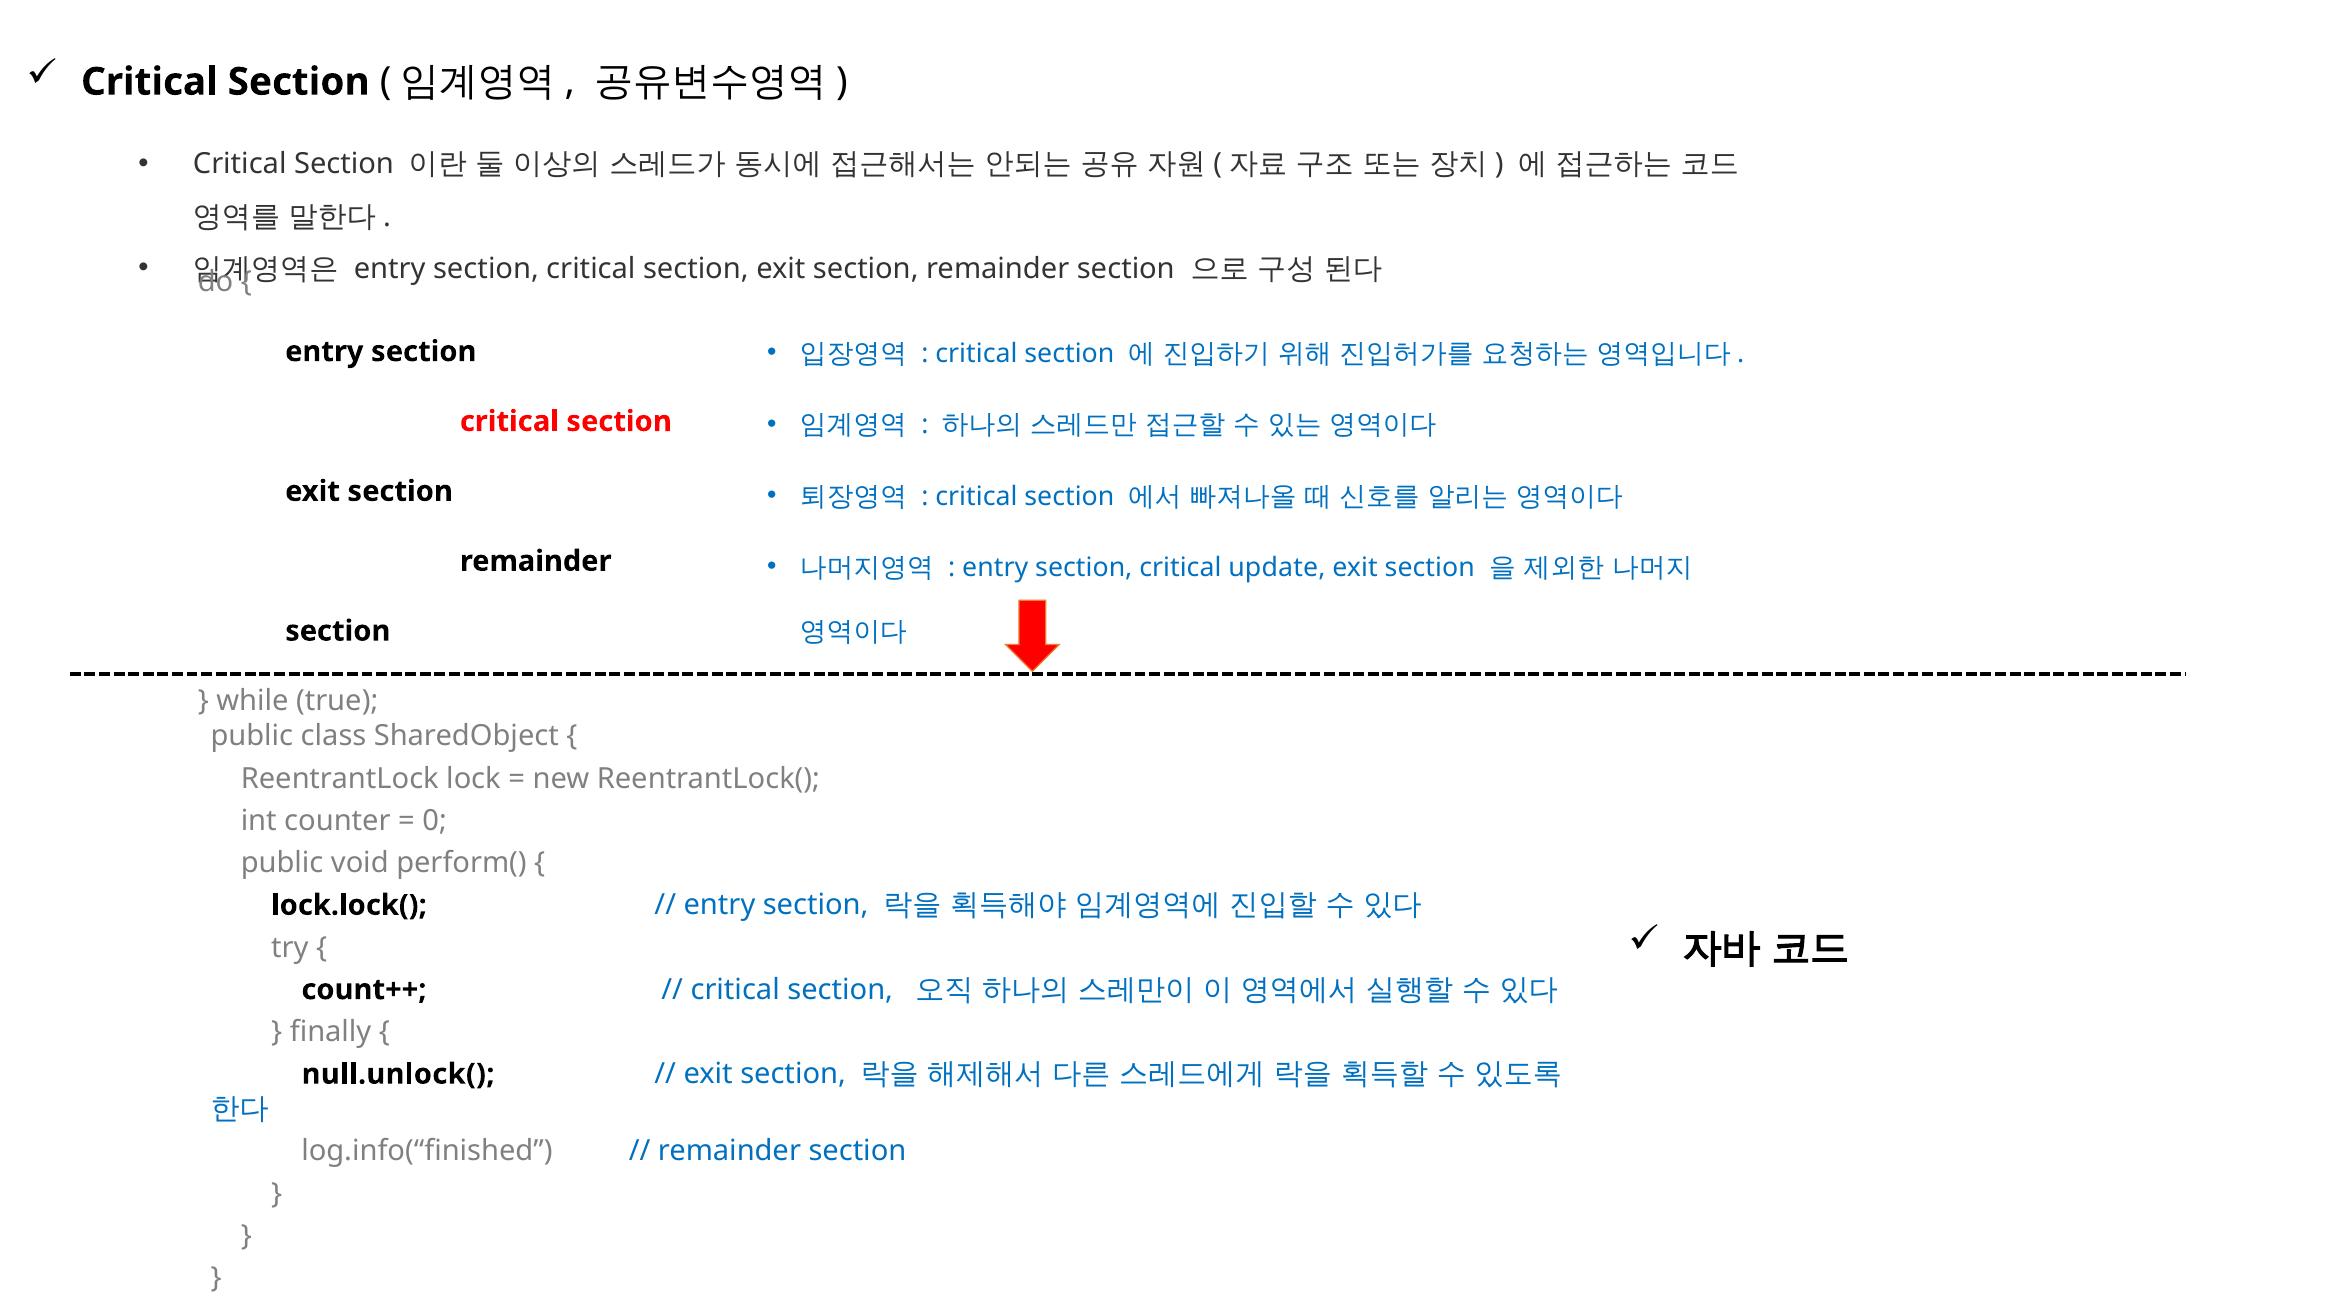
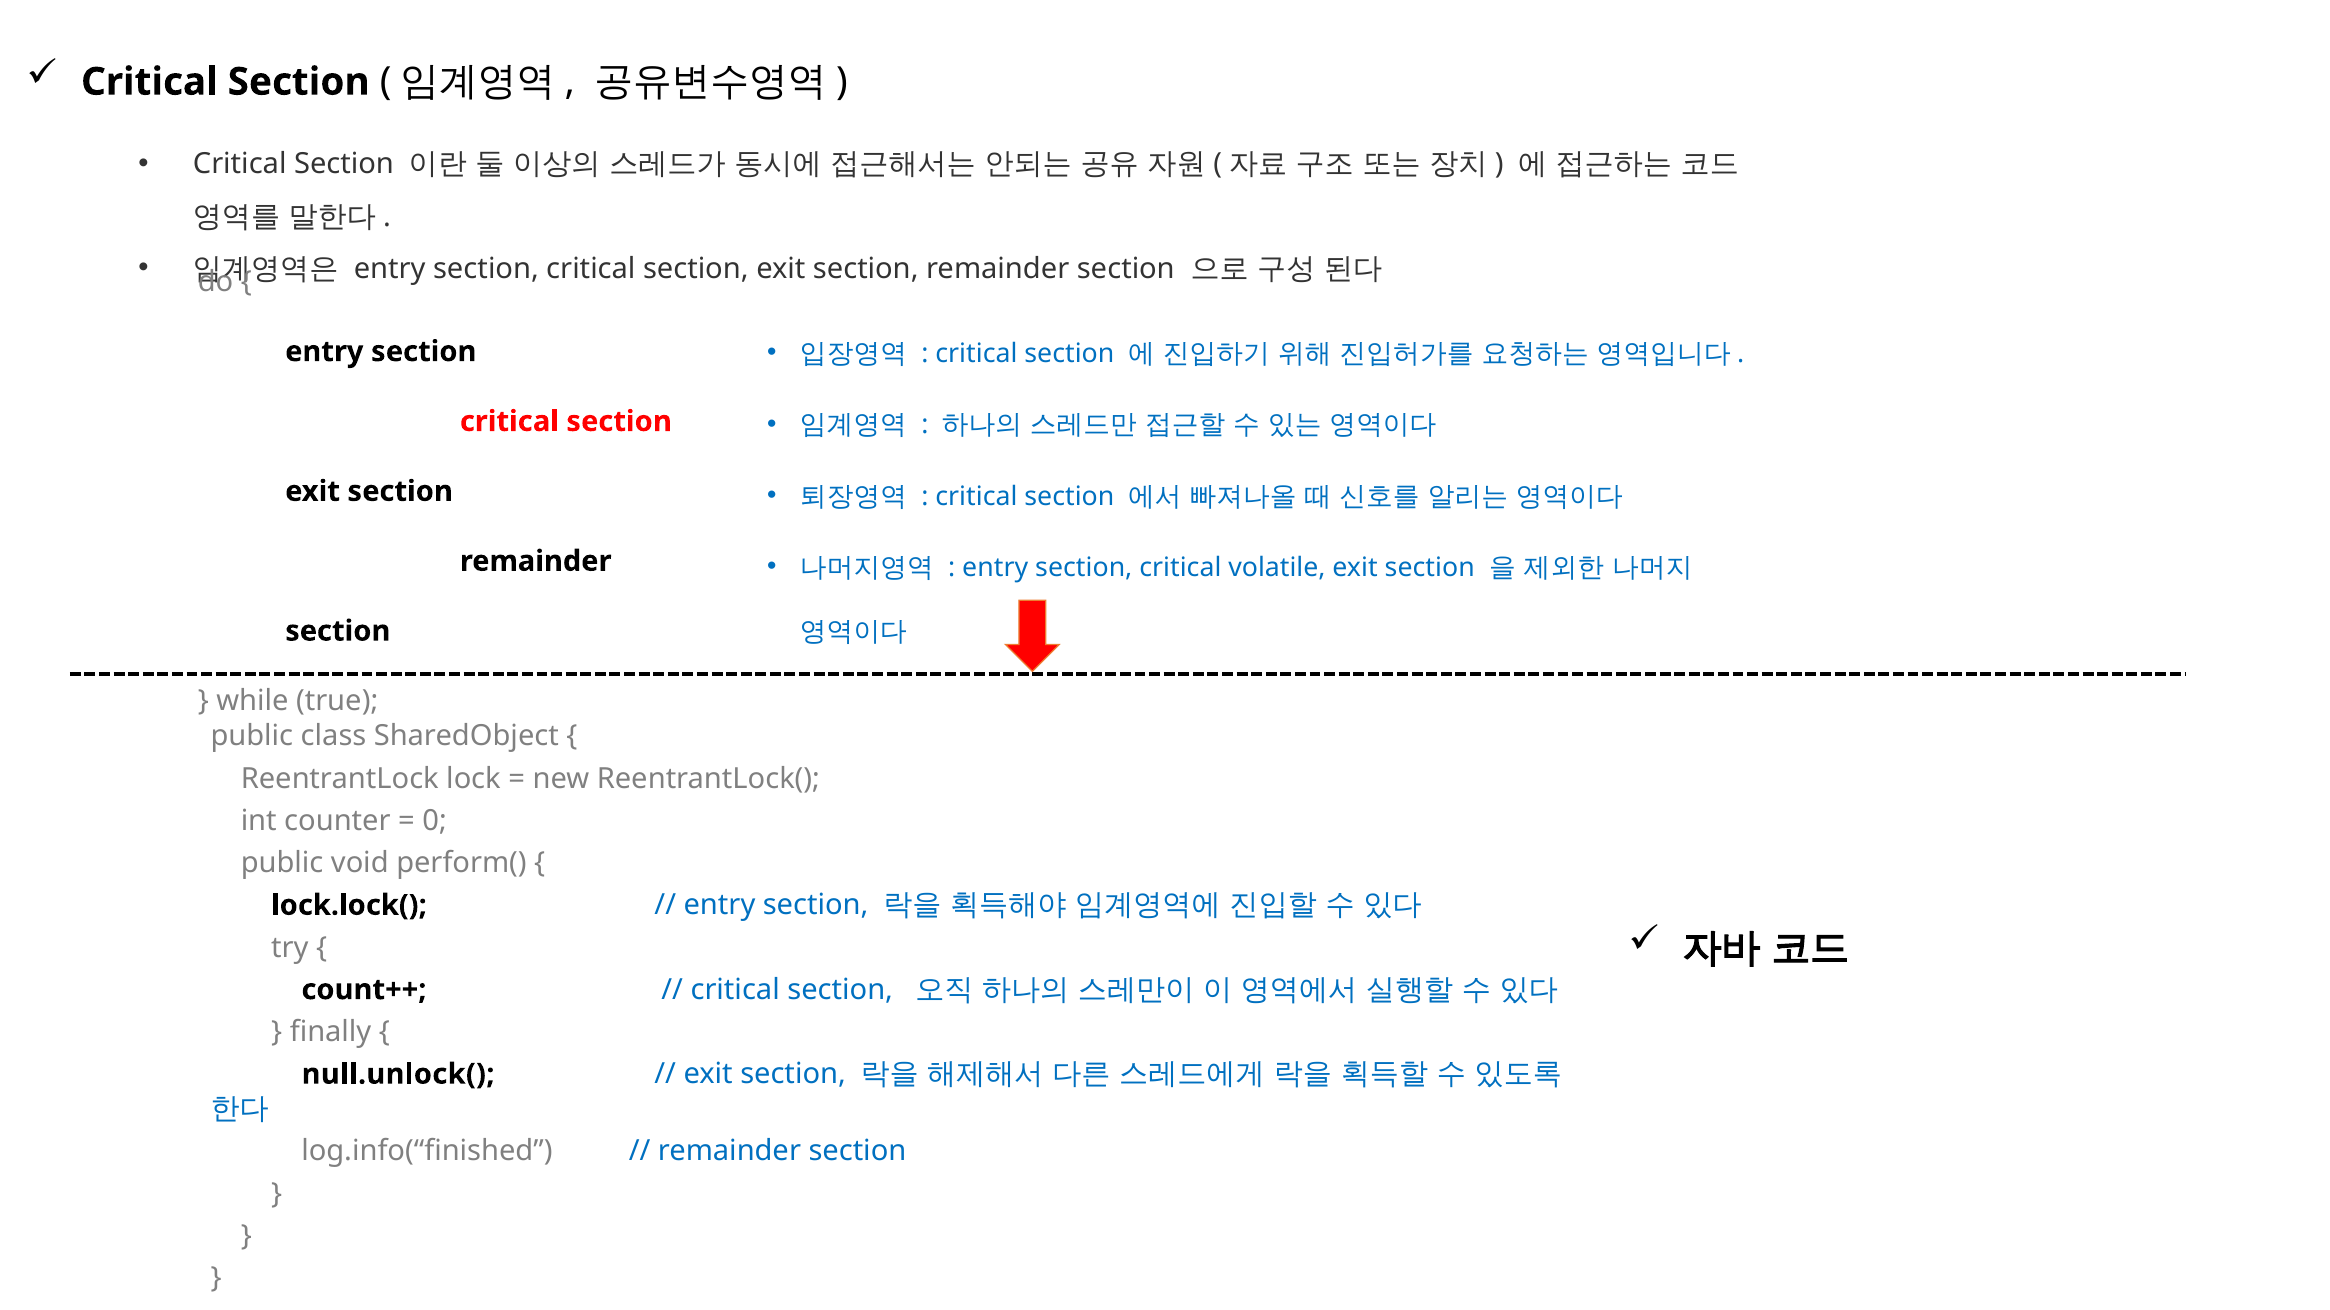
update: update -> volatile (1277, 568)
